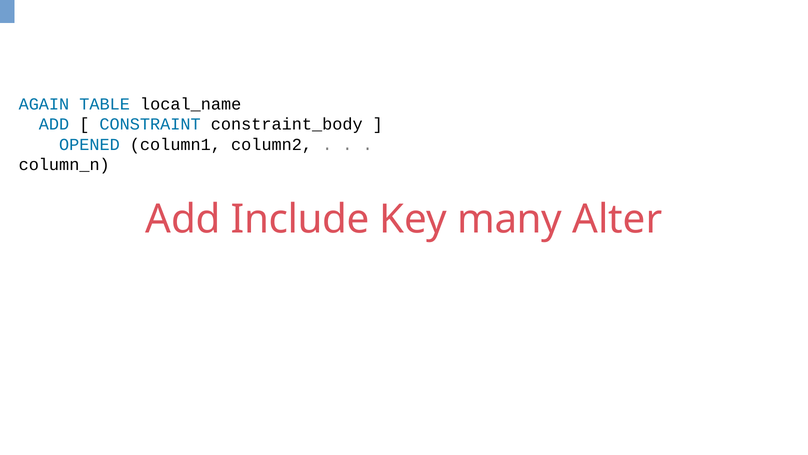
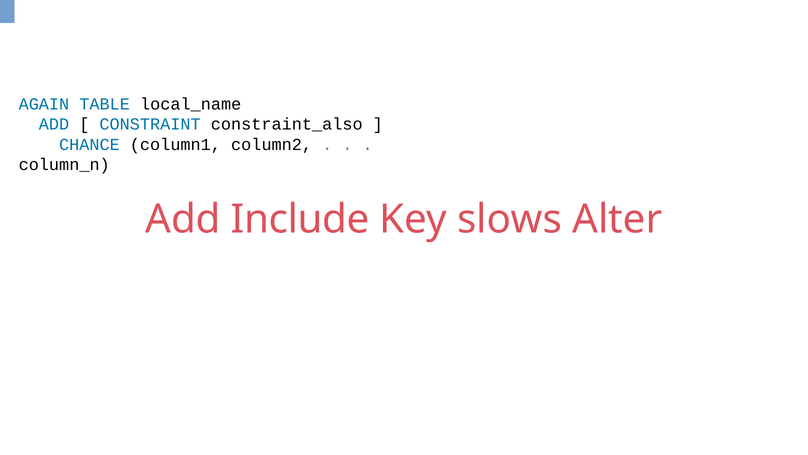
constraint_body: constraint_body -> constraint_also (287, 124)
OPENED: OPENED -> CHANCE (89, 144)
many: many -> slows (510, 219)
